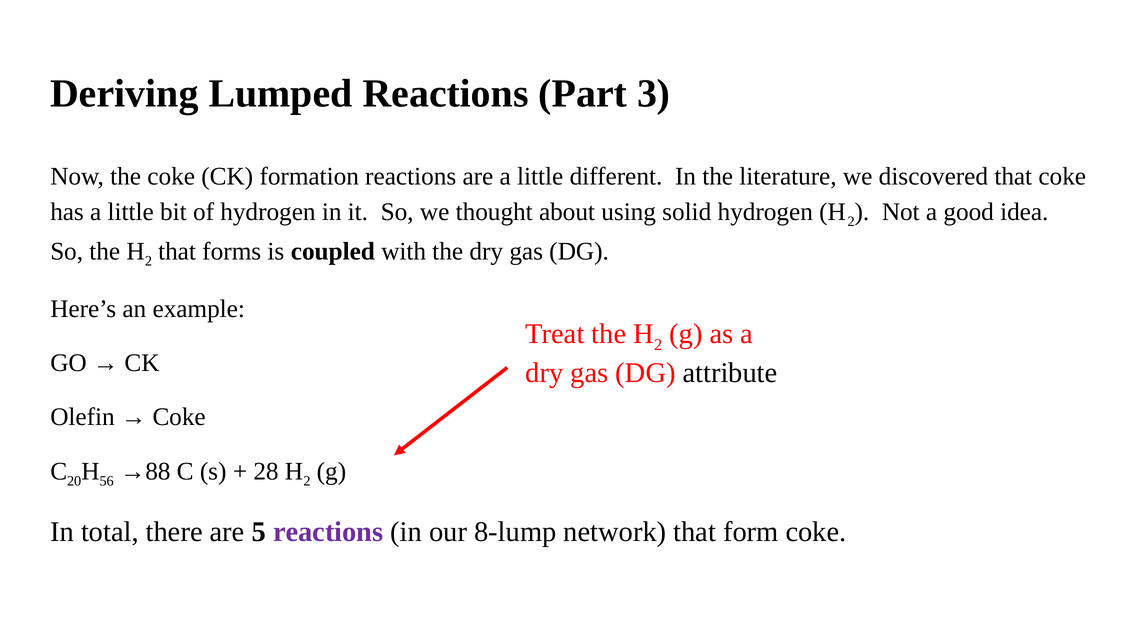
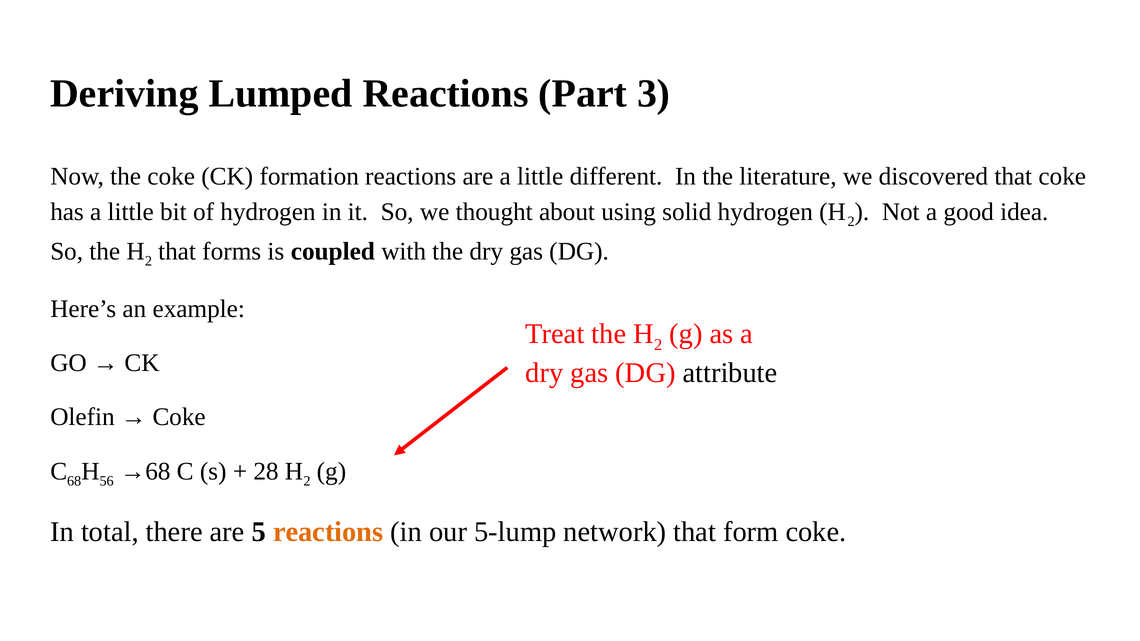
20: 20 -> 68 (74, 481)
→88: →88 -> →68 (145, 472)
reactions colour: purple -> orange (328, 532)
8-lump: 8-lump -> 5-lump (515, 532)
